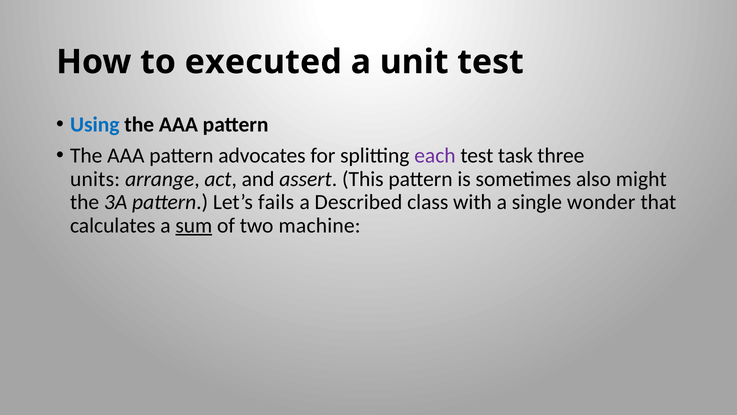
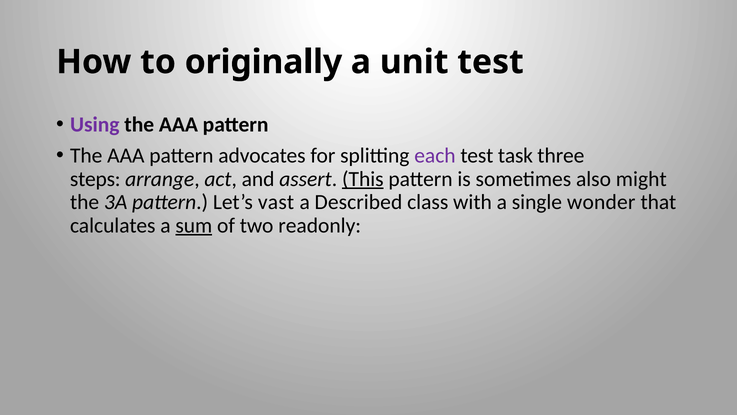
executed: executed -> originally (263, 62)
Using colour: blue -> purple (95, 125)
units: units -> steps (95, 179)
This underline: none -> present (363, 179)
fails: fails -> vast (276, 202)
machine: machine -> readonly (320, 225)
